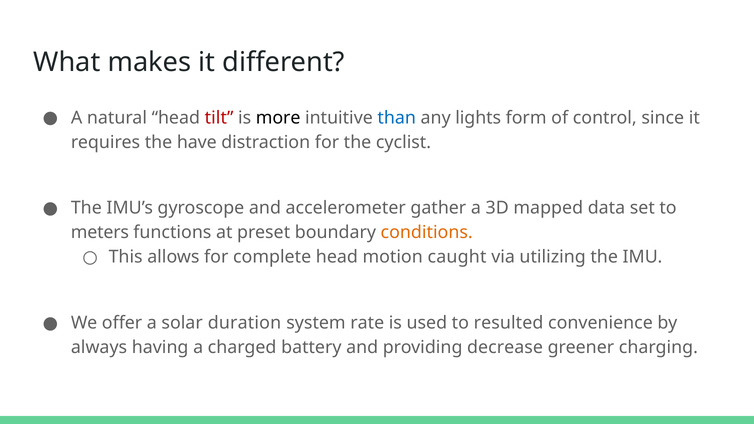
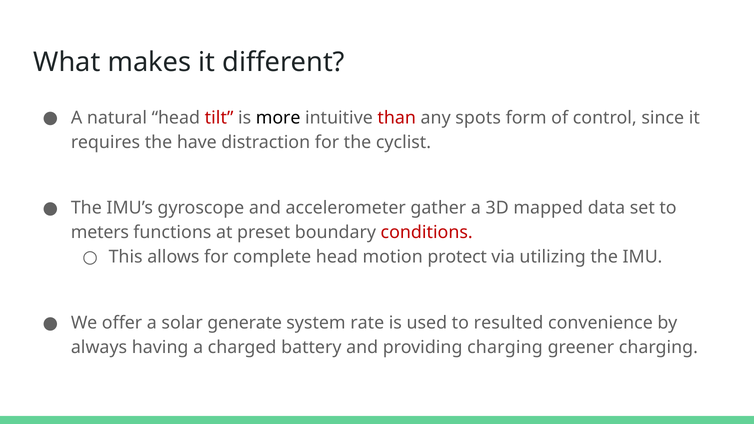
than colour: blue -> red (397, 118)
lights: lights -> spots (478, 118)
conditions colour: orange -> red (427, 233)
caught: caught -> protect (457, 257)
duration: duration -> generate (245, 323)
providing decrease: decrease -> charging (505, 348)
